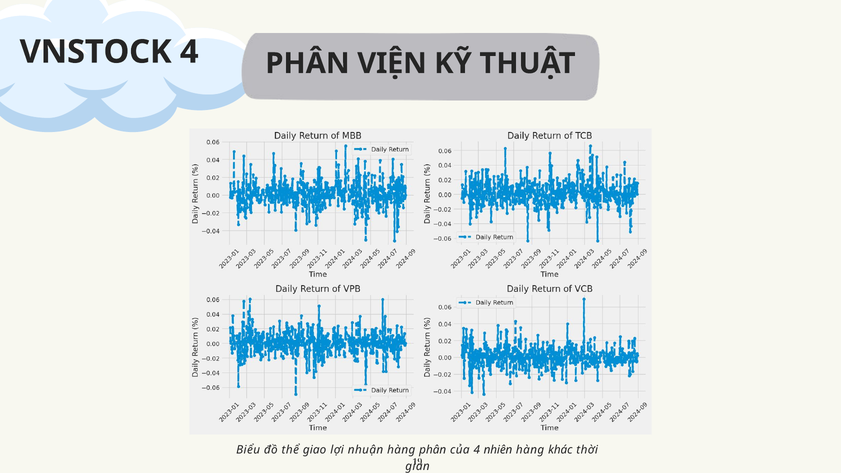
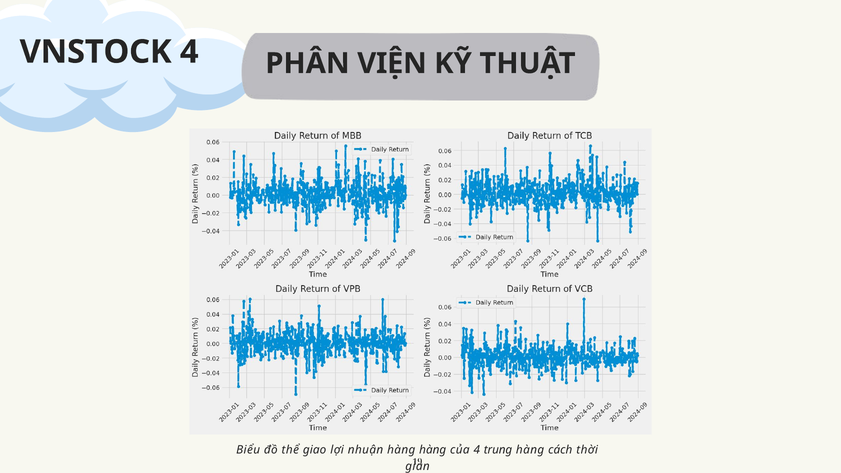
hàng phân: phân -> hàng (433, 450)
nhiên: nhiên -> trung (498, 450)
khác: khác -> cách (560, 450)
